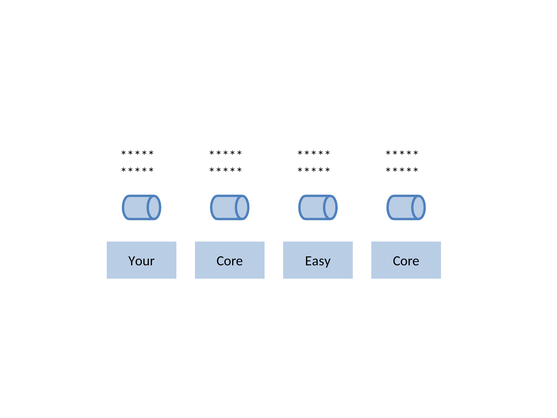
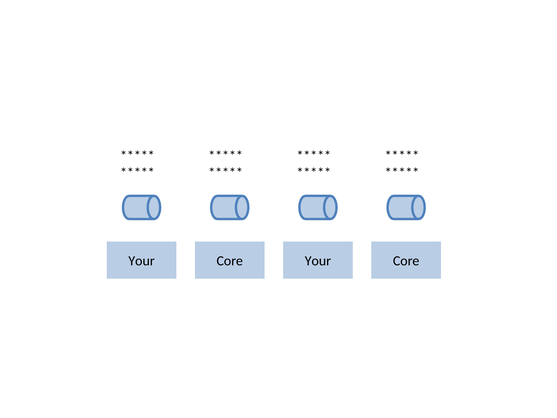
Easy: Easy -> Your (318, 261)
